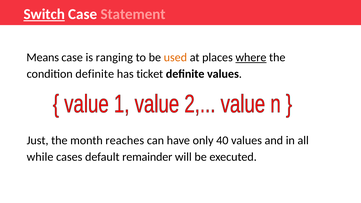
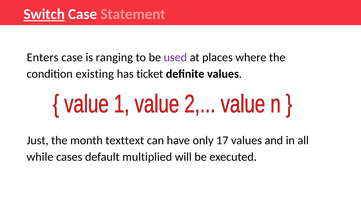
Means: Means -> Enters (43, 57)
used colour: orange -> purple (175, 57)
where underline: present -> none (251, 57)
condition definite: definite -> existing (95, 74)
reaches: reaches -> texttext (125, 140)
40: 40 -> 17 (222, 140)
remainder: remainder -> multiplied (147, 157)
